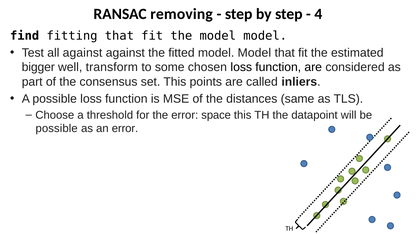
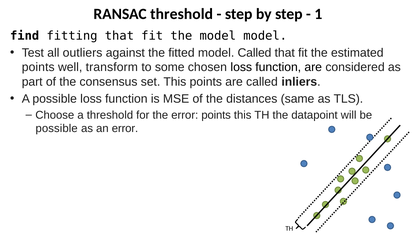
RANSAC removing: removing -> threshold (182, 14)
4: 4 -> 1 (318, 14)
all against: against -> outliers (83, 53)
fitted model Model: Model -> Called (255, 53)
bigger: bigger -> points (38, 67)
error space: space -> points (216, 115)
